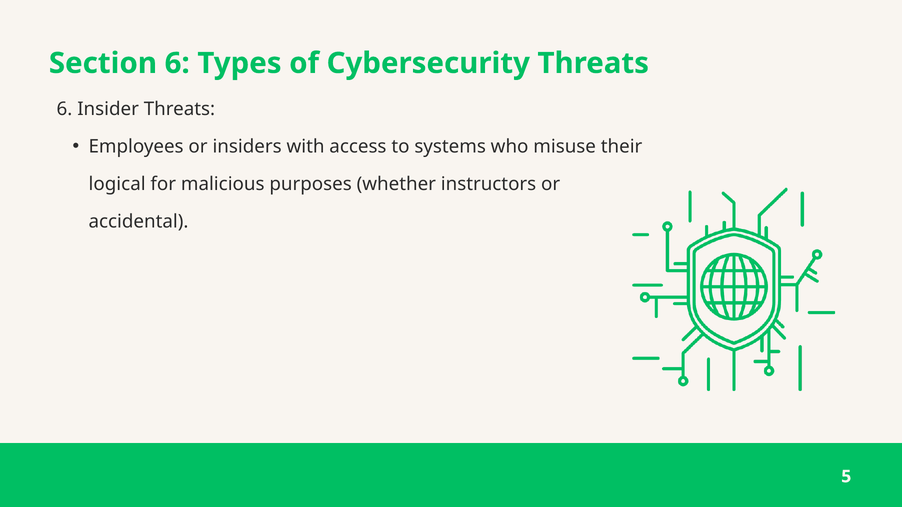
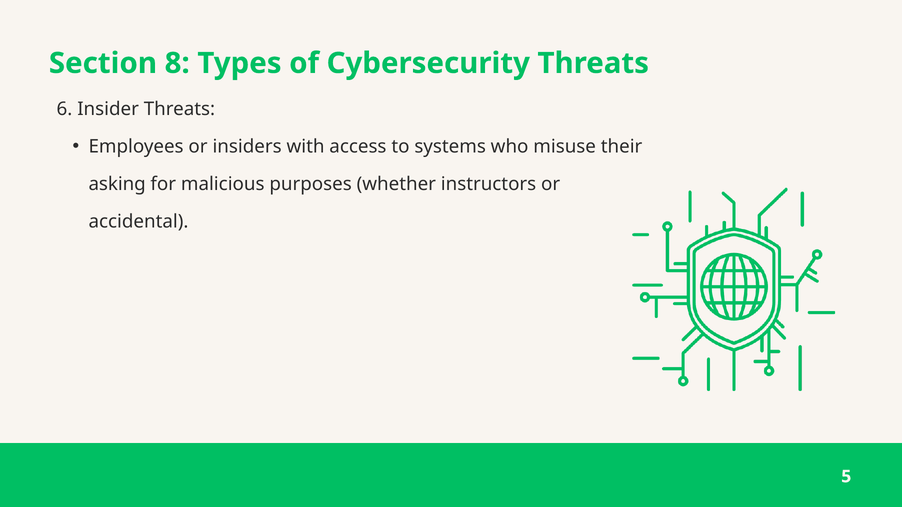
Section 6: 6 -> 8 (177, 63)
logical: logical -> asking (117, 184)
